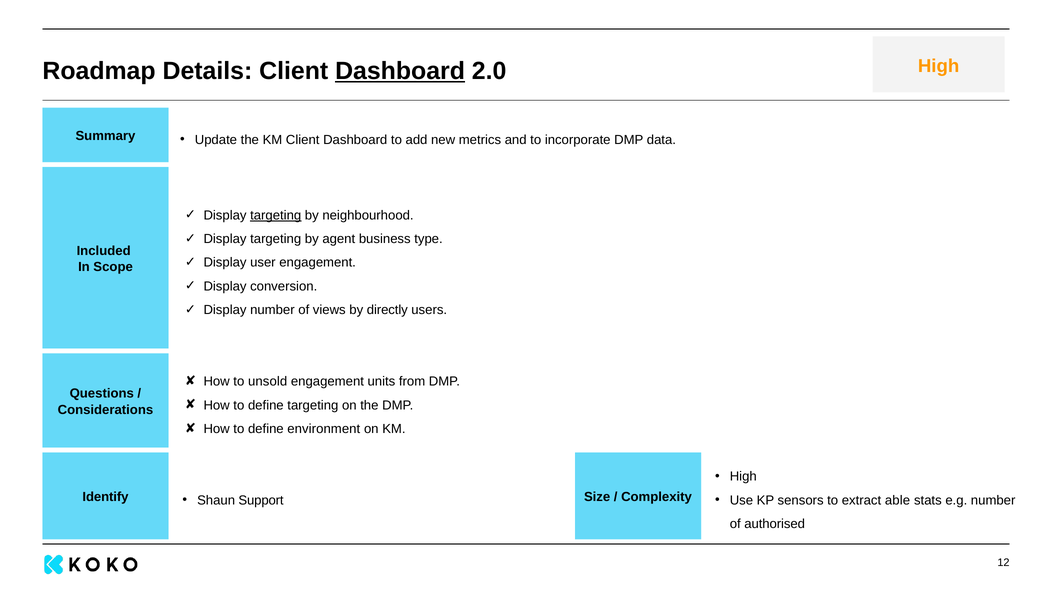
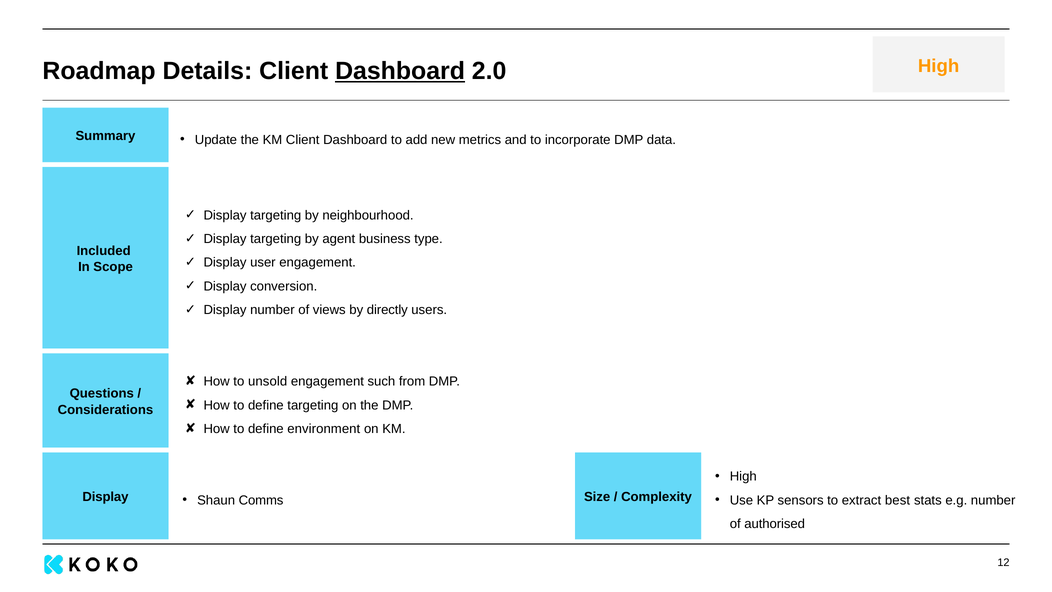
targeting underline: present -> none (276, 215)
units: units -> such (381, 381)
Identify: Identify -> Display (105, 497)
Support: Support -> Comms (261, 500)
able: able -> best (898, 500)
